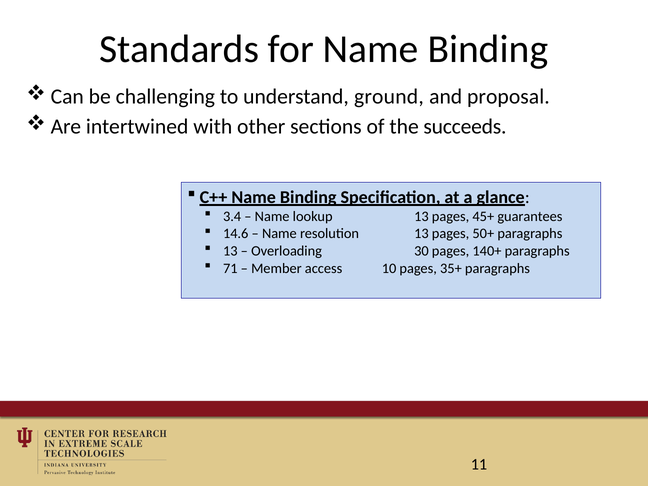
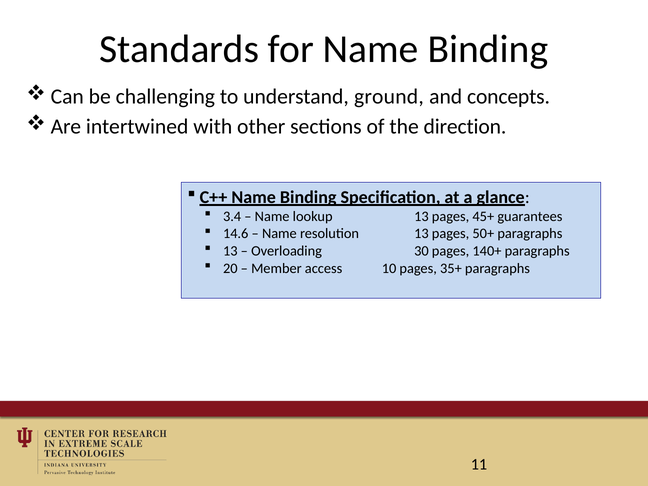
proposal: proposal -> concepts (509, 97)
succeeds: succeeds -> direction (465, 127)
71: 71 -> 20 (230, 268)
